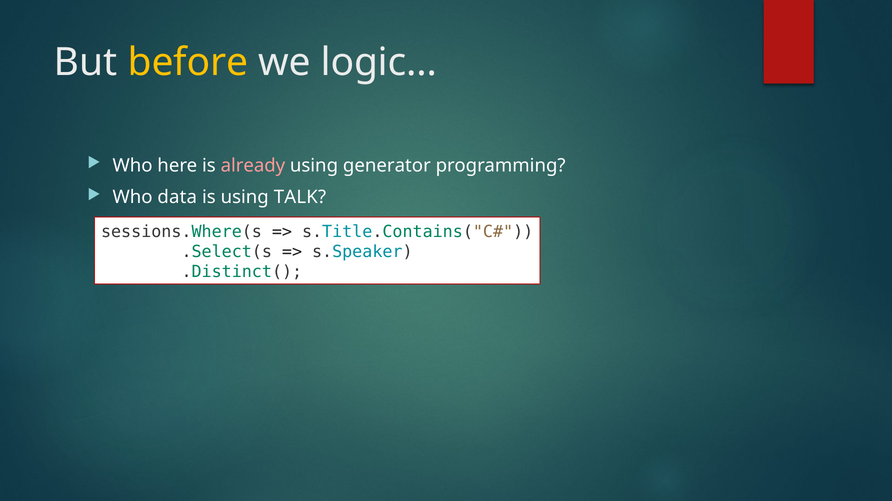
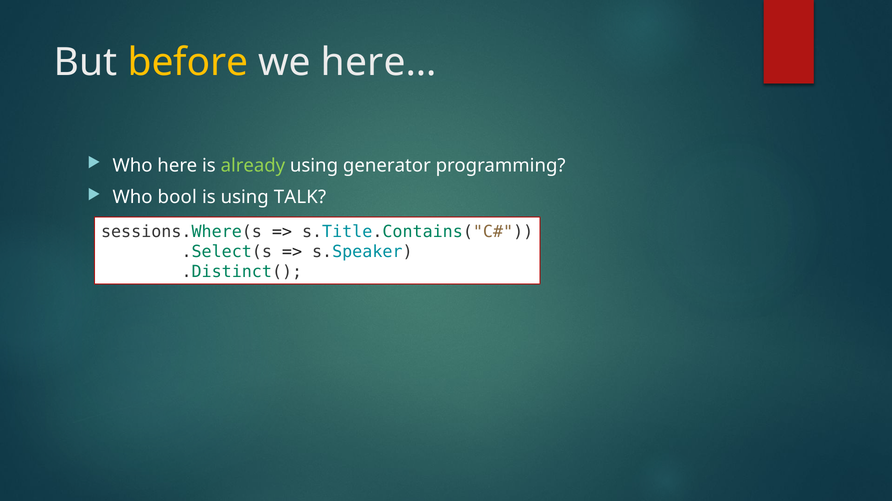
logic…: logic… -> here… (379, 63)
already colour: pink -> light green (253, 166)
data: data -> bool (177, 198)
